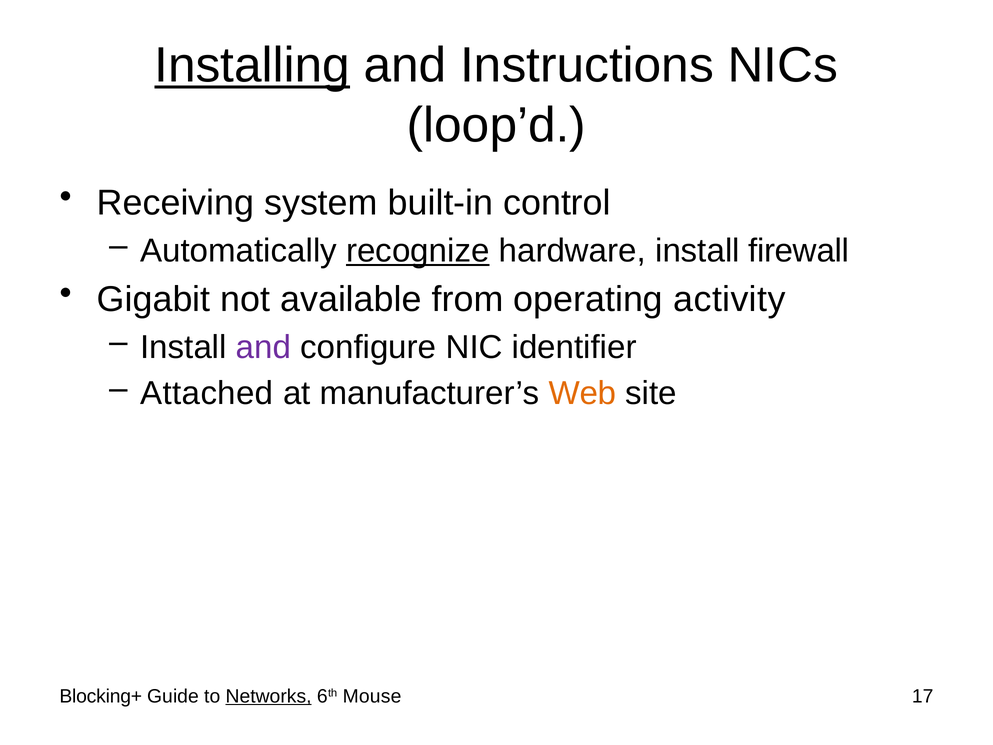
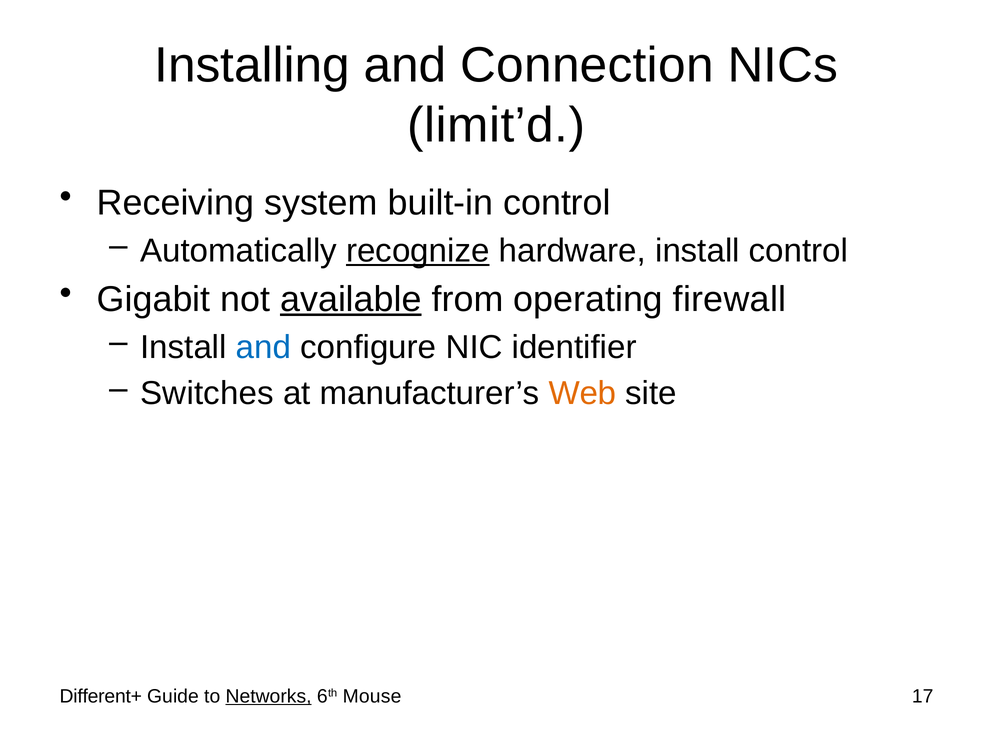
Installing underline: present -> none (252, 66)
Instructions: Instructions -> Connection (587, 66)
loop’d: loop’d -> limit’d (496, 125)
install firewall: firewall -> control (799, 251)
available underline: none -> present (351, 299)
activity: activity -> firewall (730, 299)
and colour: purple -> blue (263, 347)
Attached: Attached -> Switches (207, 393)
Blocking+: Blocking+ -> Different+ (101, 696)
